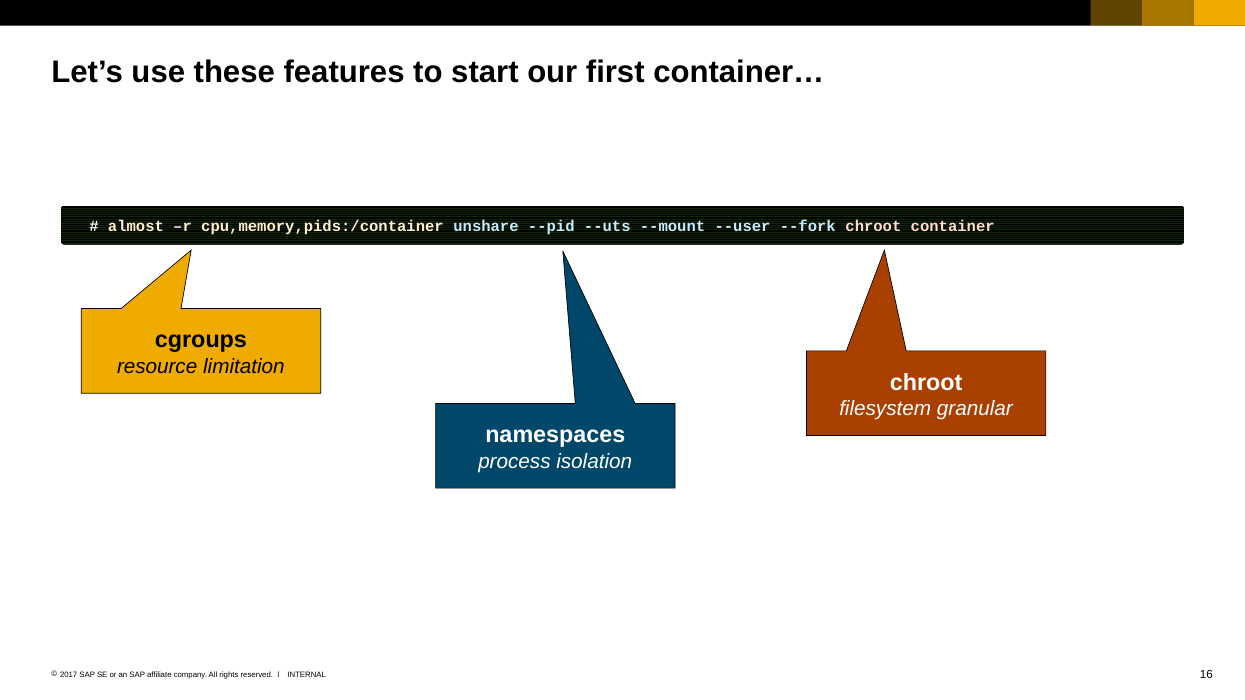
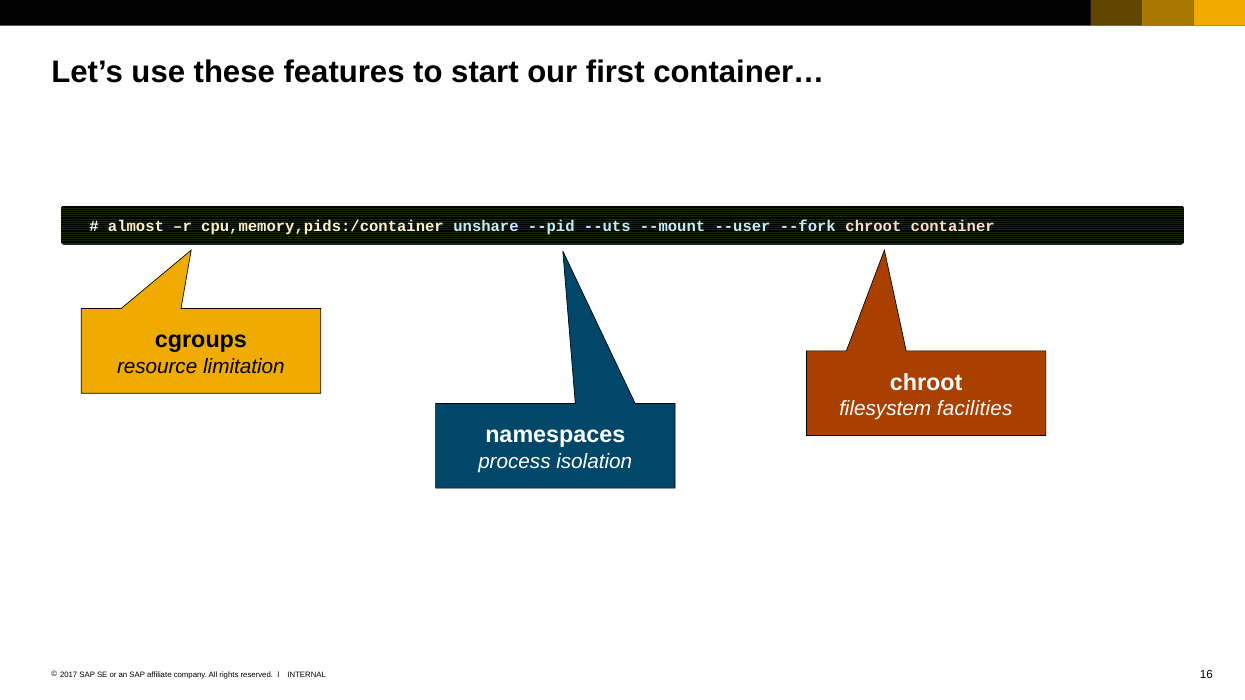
granular: granular -> facilities (975, 409)
